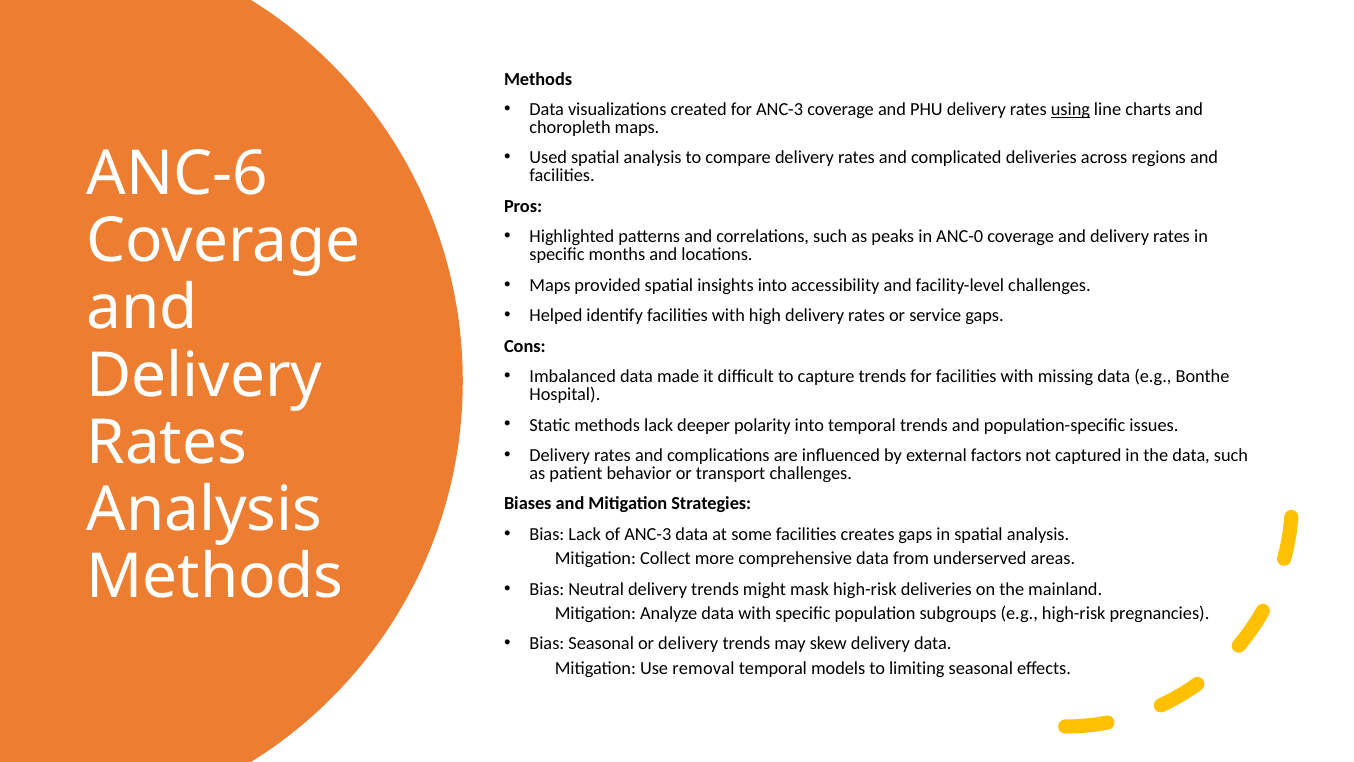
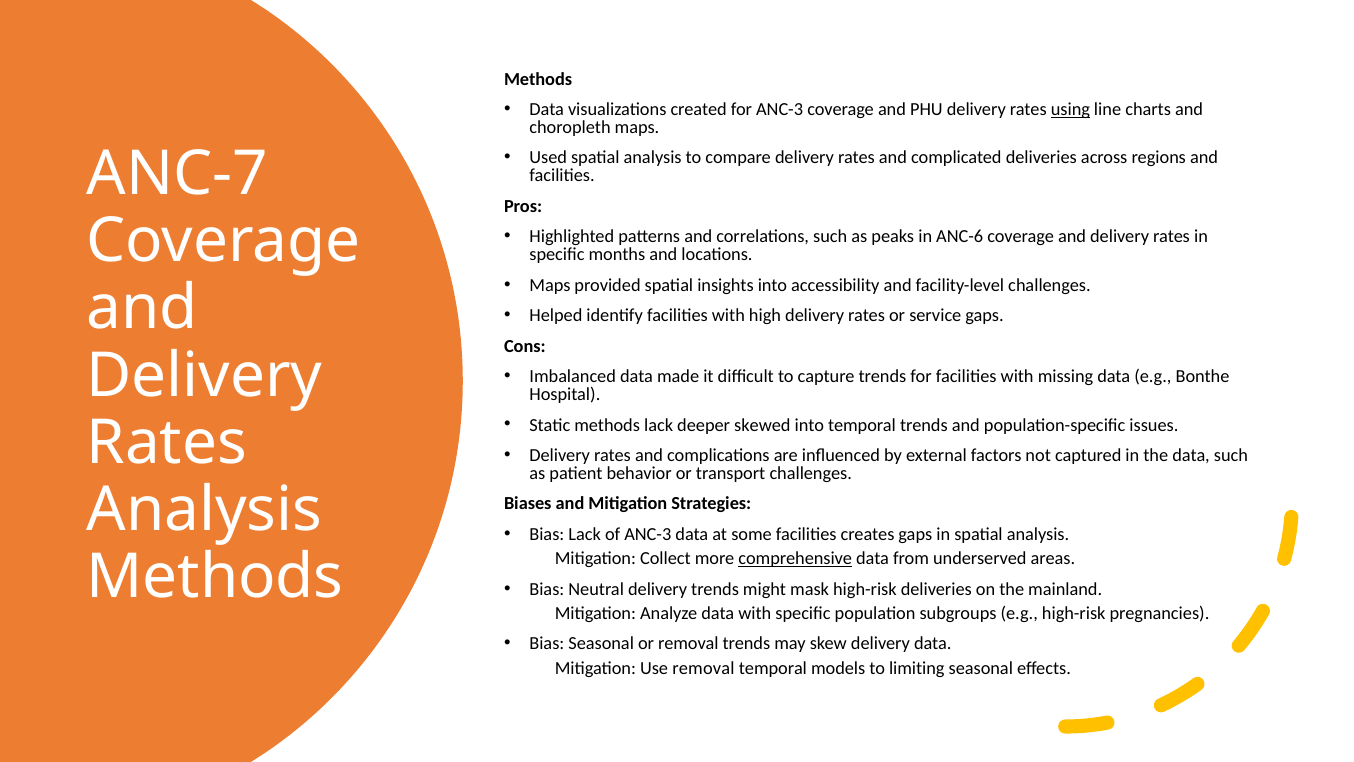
ANC-6: ANC-6 -> ANC-7 (177, 174)
ANC-0: ANC-0 -> ANC-6 (960, 237)
polarity: polarity -> skewed (762, 425)
comprehensive underline: none -> present (795, 558)
or delivery: delivery -> removal (688, 643)
